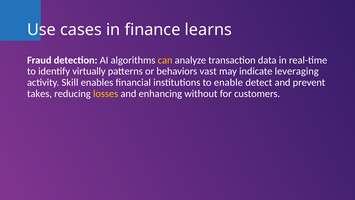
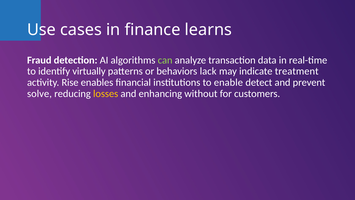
can colour: yellow -> light green (165, 60)
vast: vast -> lack (208, 71)
leveraging: leveraging -> treatment (297, 71)
Skill: Skill -> Rise (70, 82)
takes: takes -> solve (39, 94)
